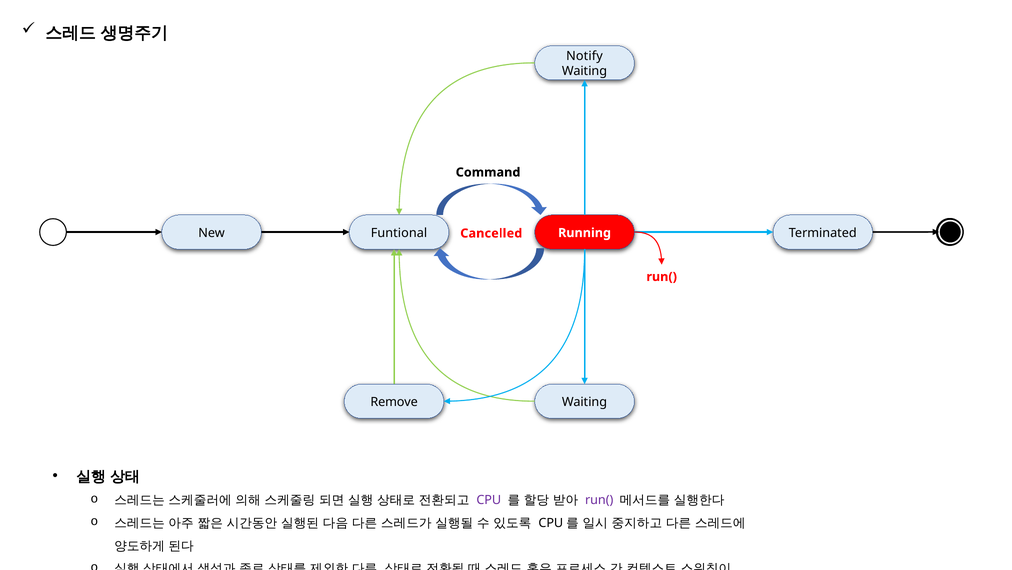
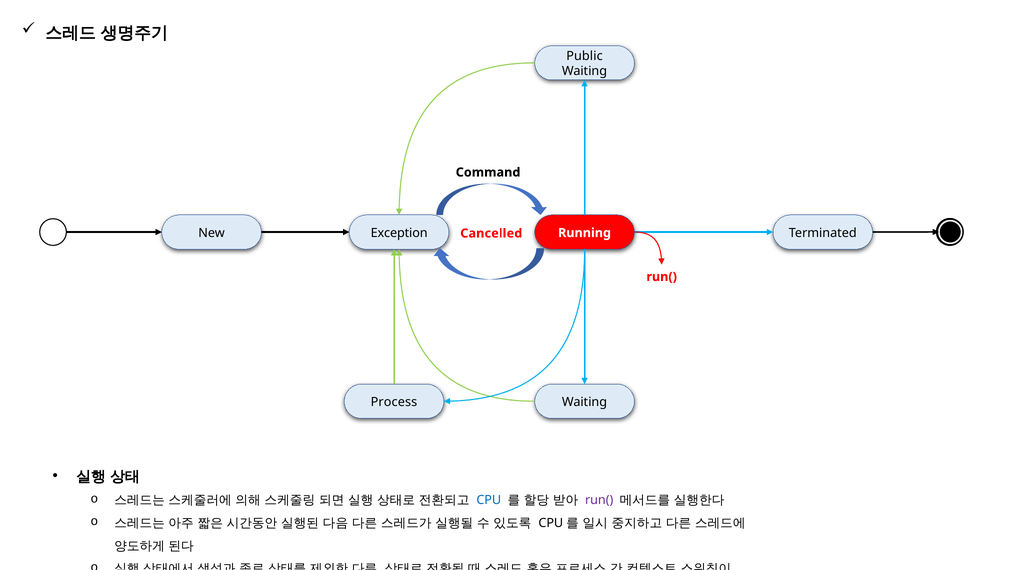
Notify: Notify -> Public (584, 56)
Funtional: Funtional -> Exception (399, 233)
Remove: Remove -> Process (394, 402)
CPU colour: purple -> blue (489, 500)
